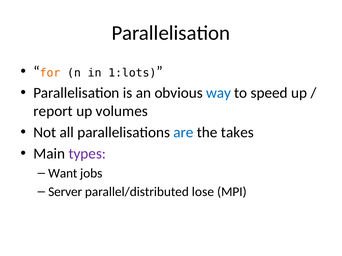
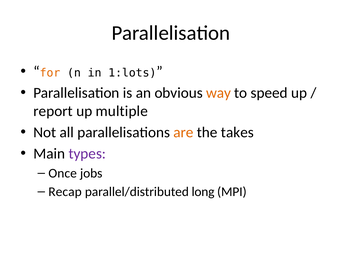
way colour: blue -> orange (219, 93)
volumes: volumes -> multiple (122, 111)
are colour: blue -> orange (183, 133)
Want: Want -> Once (63, 173)
Server: Server -> Recap (65, 192)
lose: lose -> long (203, 192)
